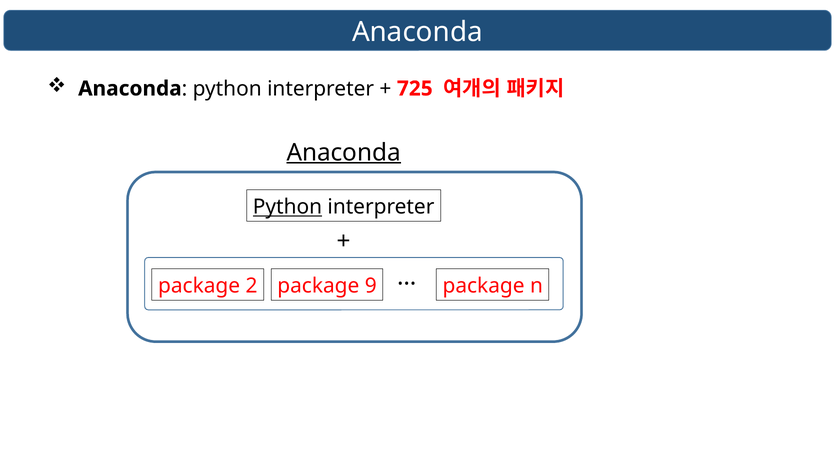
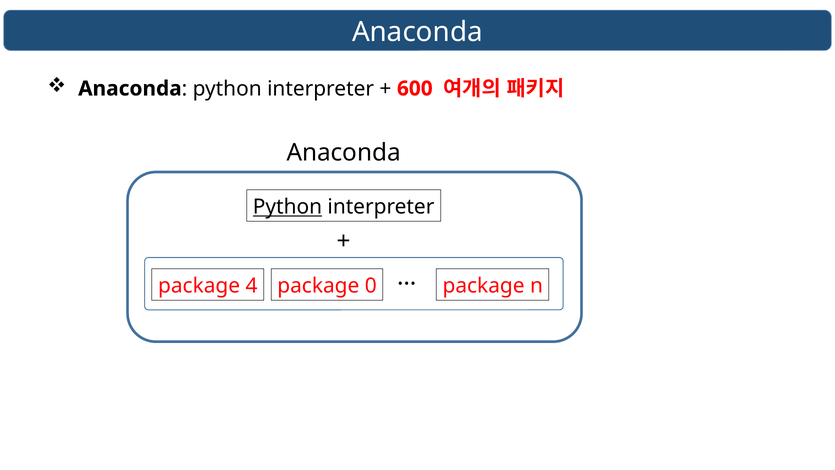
725: 725 -> 600 (415, 89)
Anaconda underline: present -> none (344, 152)
2: 2 -> 4 (251, 286)
9: 9 -> 0 (371, 286)
